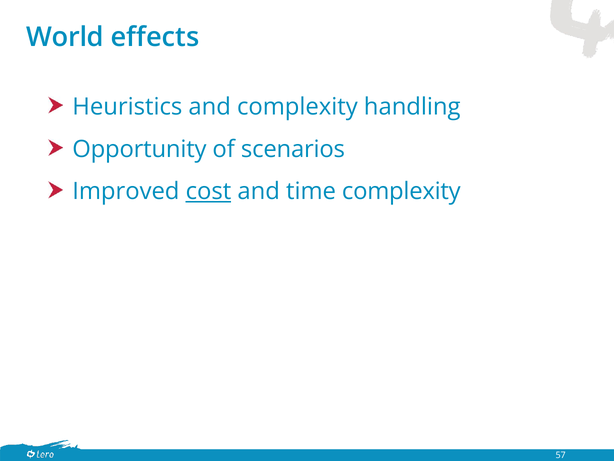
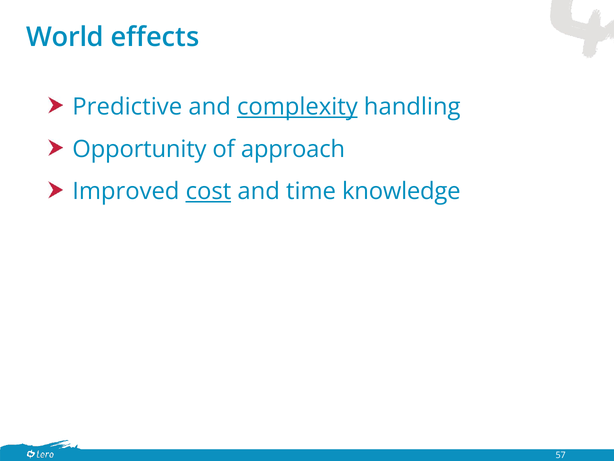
Heuristics: Heuristics -> Predictive (127, 107)
complexity underline: none -> present (297, 107)
scenarios: scenarios -> approach (293, 149)
time complexity: complexity -> knowledge (401, 191)
